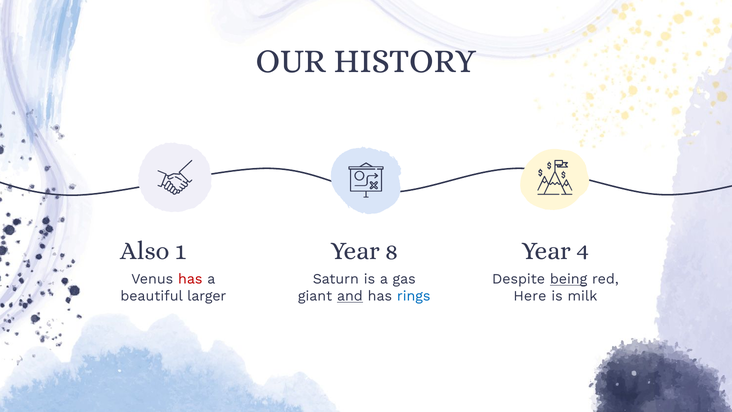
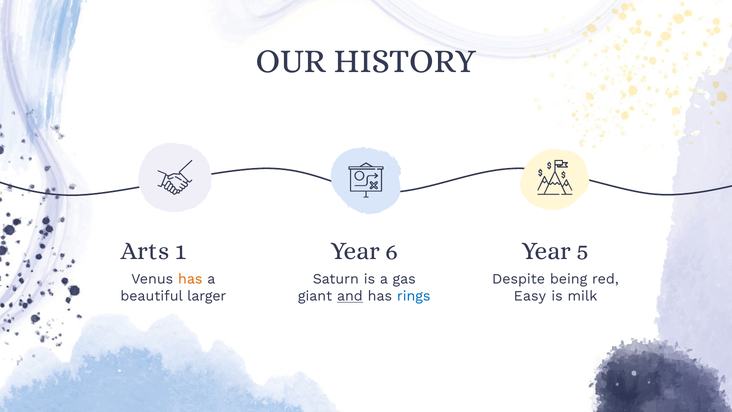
Also: Also -> Arts (145, 251)
8: 8 -> 6 (392, 251)
4: 4 -> 5 (583, 251)
has colour: red -> orange (190, 279)
being underline: present -> none (569, 279)
Here: Here -> Easy (530, 296)
